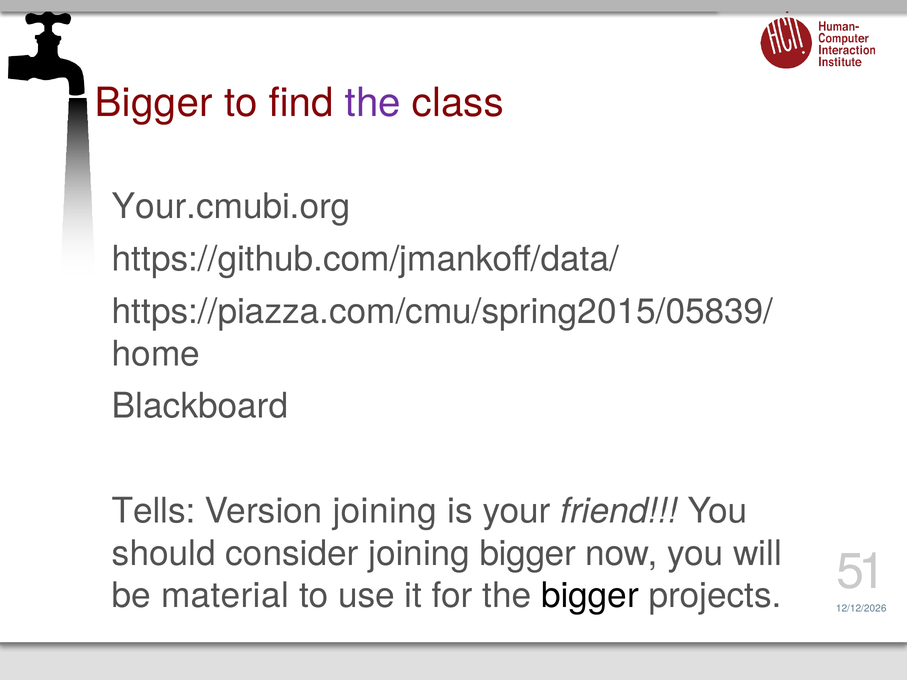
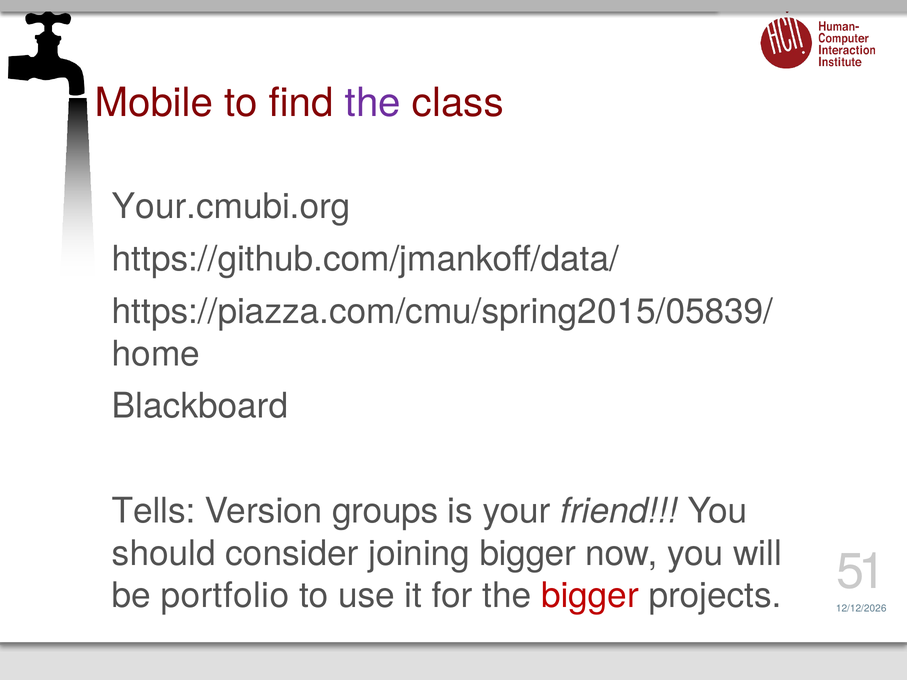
Bigger: Bigger -> Mobile (154, 103)
Version joining: joining -> groups (385, 511)
material: material -> portfolio (225, 596)
bigger colour: black -> red (590, 596)
